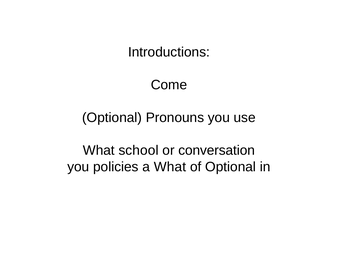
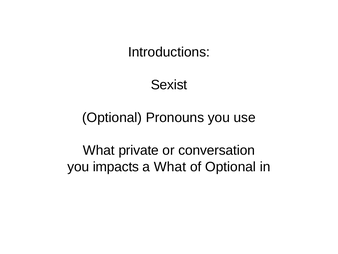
Come: Come -> Sexist (169, 85)
school: school -> private (139, 150)
policies: policies -> impacts (116, 166)
